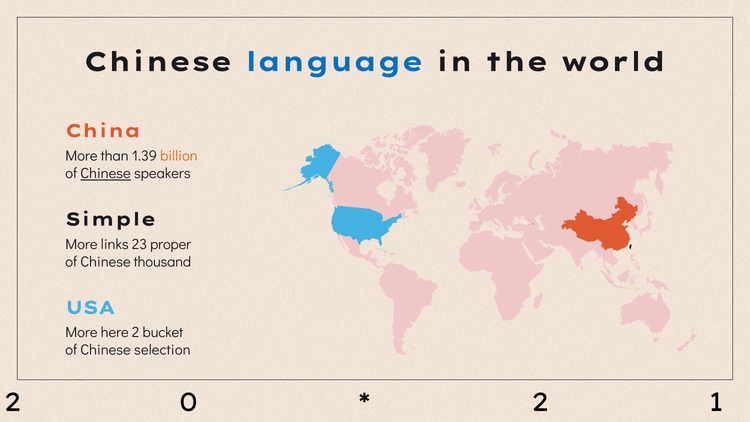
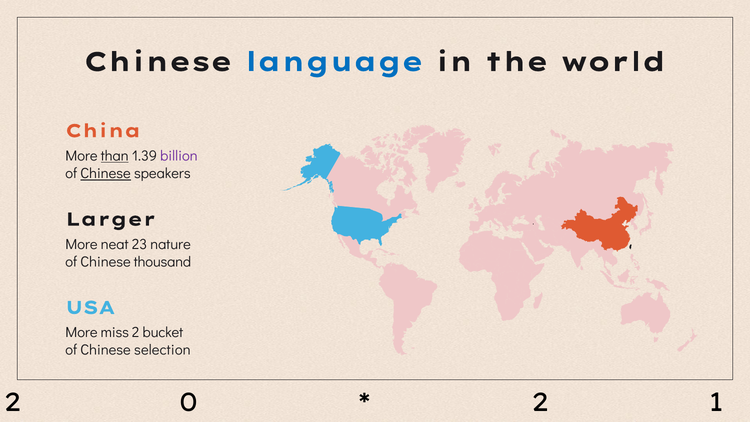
than underline: none -> present (115, 156)
billion colour: orange -> purple (179, 156)
Simple: Simple -> Larger (111, 219)
links: links -> neat (115, 244)
proper: proper -> nature (171, 244)
here: here -> miss (115, 333)
